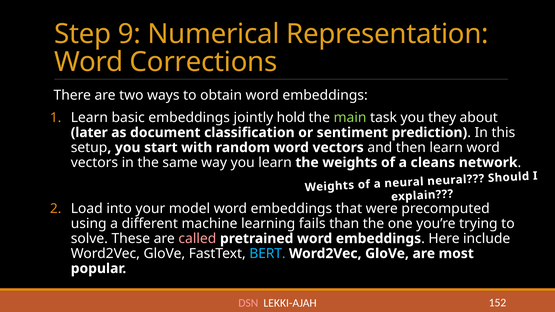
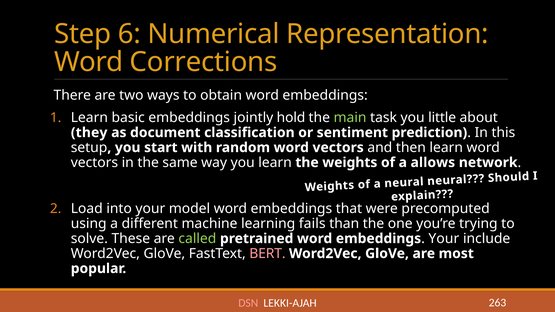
9: 9 -> 6 (129, 34)
they: they -> little (442, 118)
later: later -> they (89, 133)
cleans: cleans -> allows (433, 163)
called colour: pink -> light green (197, 239)
Here: Here -> Your (444, 239)
BERT colour: light blue -> pink (267, 254)
152: 152 -> 263 (497, 303)
